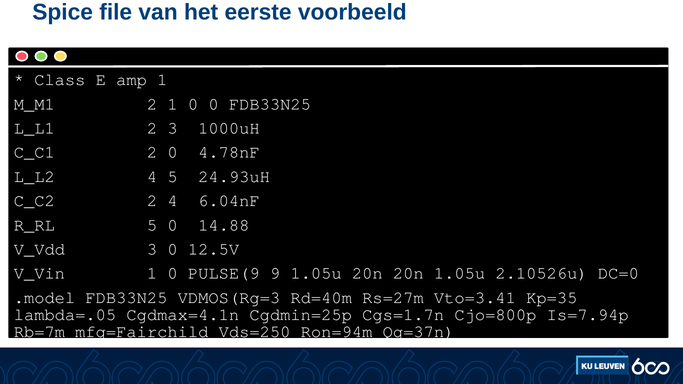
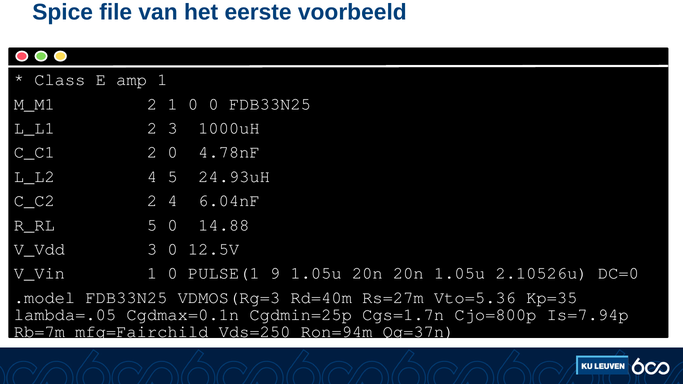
PULSE(9: PULSE(9 -> PULSE(1 (224, 273)
Vto=3.41: Vto=3.41 -> Vto=5.36 (475, 298)
Cgdmax=4.1n: Cgdmax=4.1n -> Cgdmax=0.1n (183, 315)
